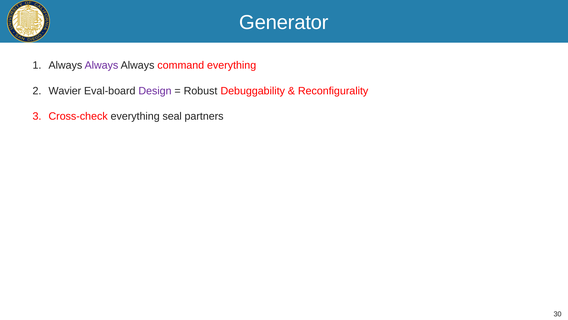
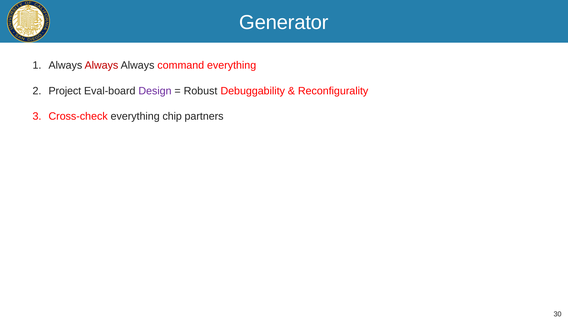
Always colour: purple -> red (101, 65)
Wavier: Wavier -> Project (65, 91)
seal: seal -> chip (172, 116)
